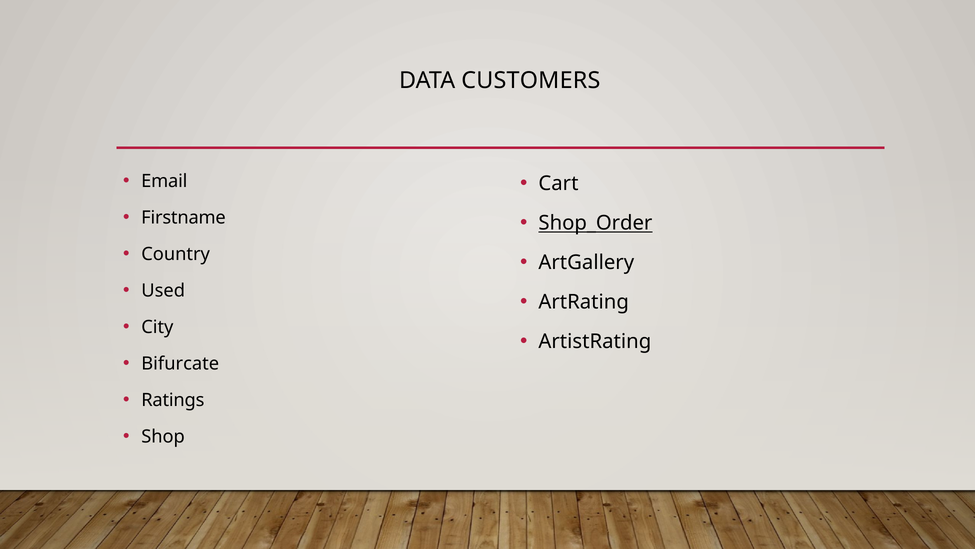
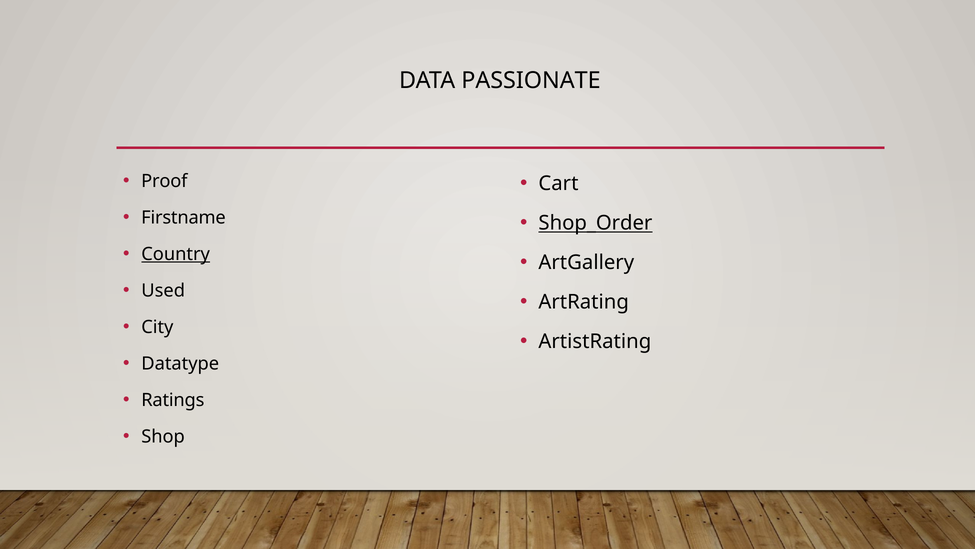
CUSTOMERS: CUSTOMERS -> PASSIONATE (531, 81)
Email: Email -> Proof (164, 181)
Country underline: none -> present (176, 254)
Bifurcate: Bifurcate -> Datatype (180, 363)
